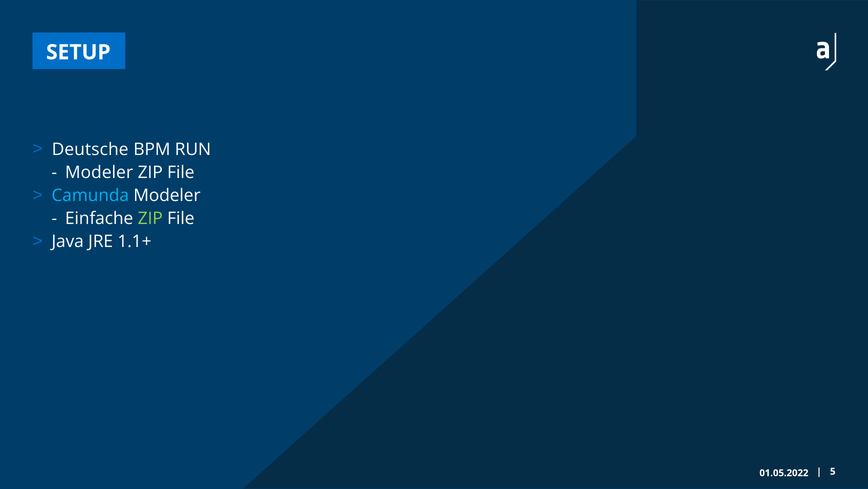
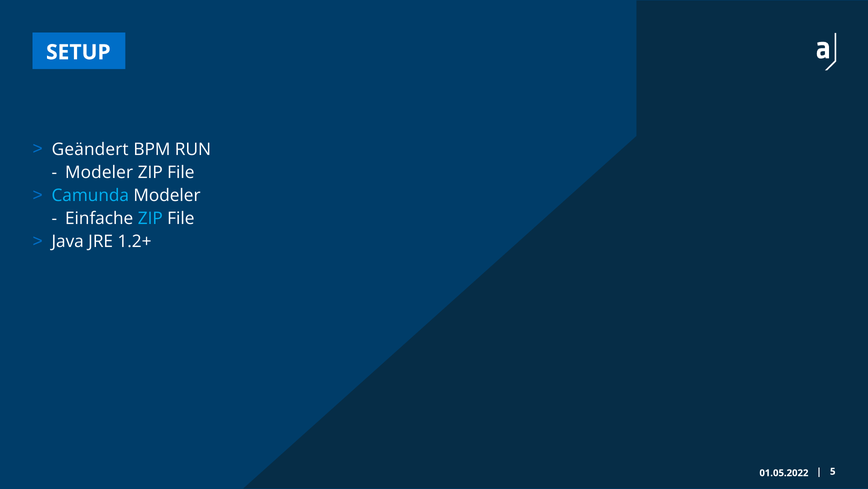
Deutsche: Deutsche -> Geändert (90, 149)
ZIP colour: light green -> light blue (150, 218)
1.1+: 1.1+ -> 1.2+ (135, 241)
